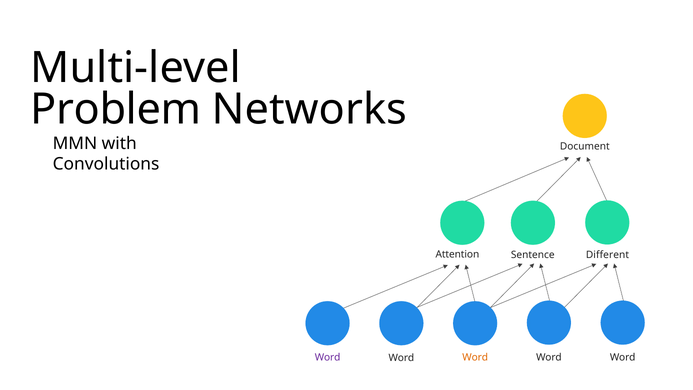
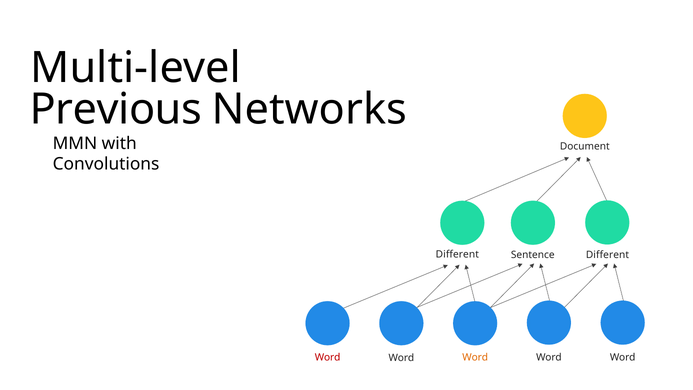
Problem: Problem -> Previous (116, 109)
Attention: Attention -> Different (457, 255)
Word colour: purple -> red (328, 357)
